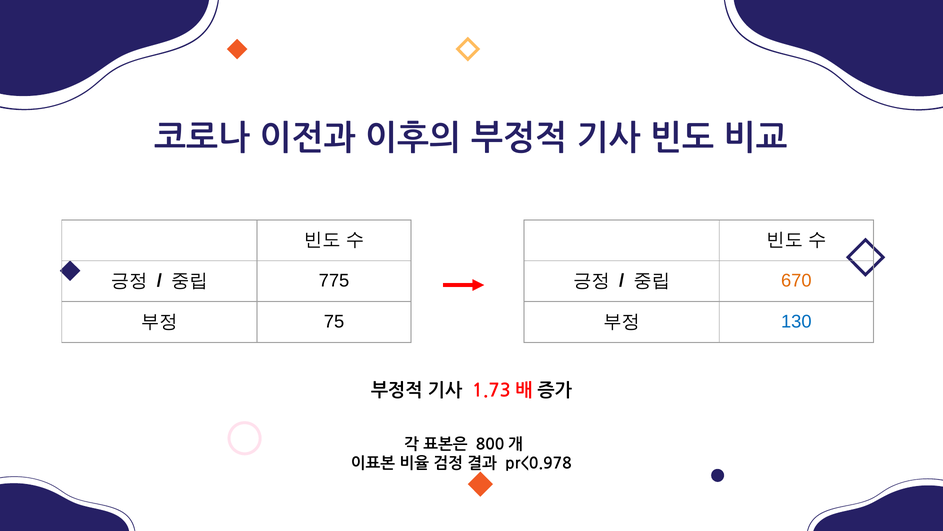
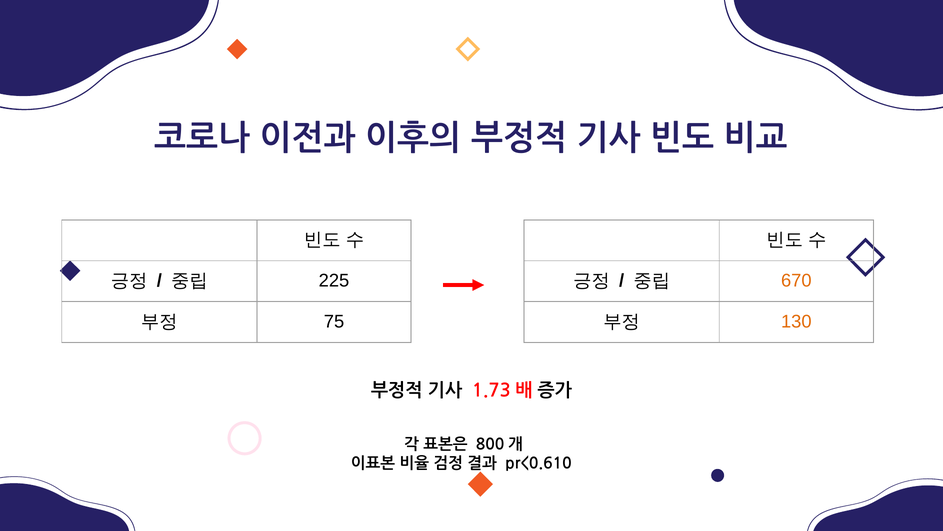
775: 775 -> 225 (334, 280)
130 colour: blue -> orange (796, 321)
pr<0.978: pr<0.978 -> pr<0.610 (538, 463)
